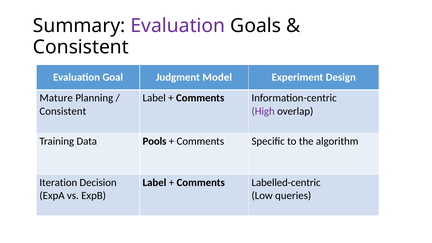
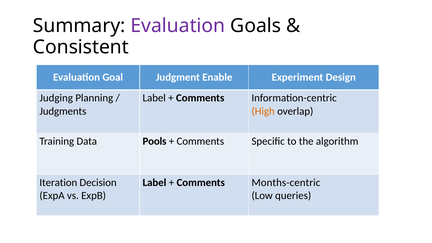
Model: Model -> Enable (217, 77)
Mature: Mature -> Judging (56, 98)
Consistent: Consistent -> Judgments (63, 111)
High colour: purple -> orange (263, 111)
Labelled-centric: Labelled-centric -> Months-centric (286, 183)
